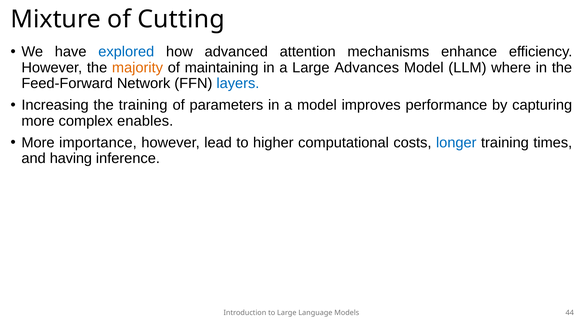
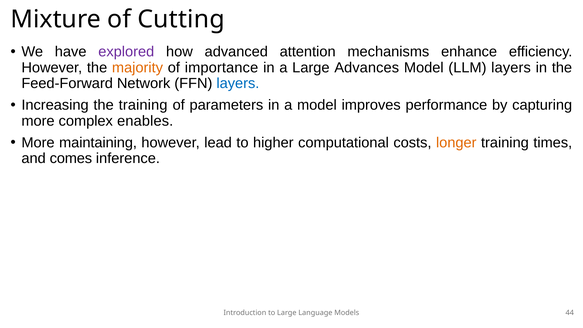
explored colour: blue -> purple (126, 52)
maintaining: maintaining -> importance (222, 68)
LLM where: where -> layers (511, 68)
importance: importance -> maintaining (98, 143)
longer colour: blue -> orange (456, 143)
having: having -> comes (71, 158)
